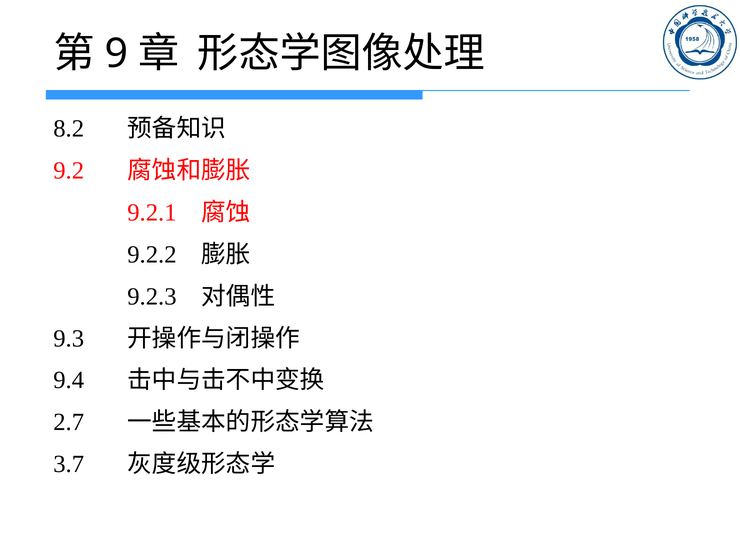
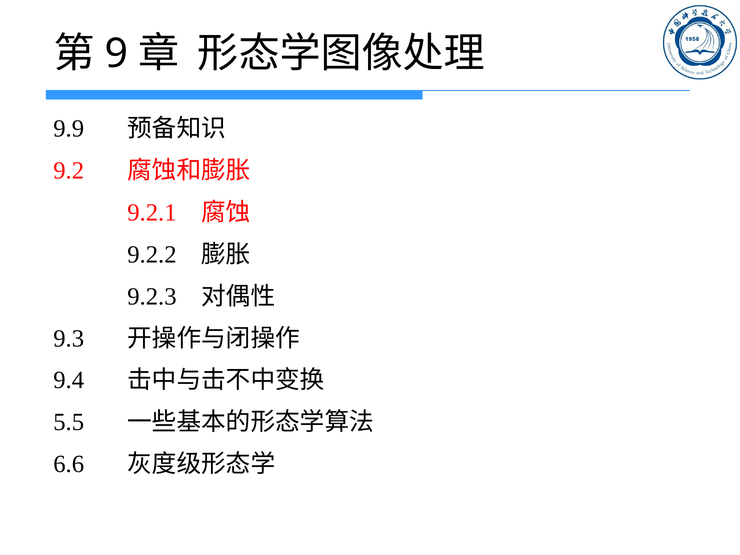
8.2: 8.2 -> 9.9 (69, 129)
2.7: 2.7 -> 5.5 (69, 422)
3.7: 3.7 -> 6.6 (69, 464)
